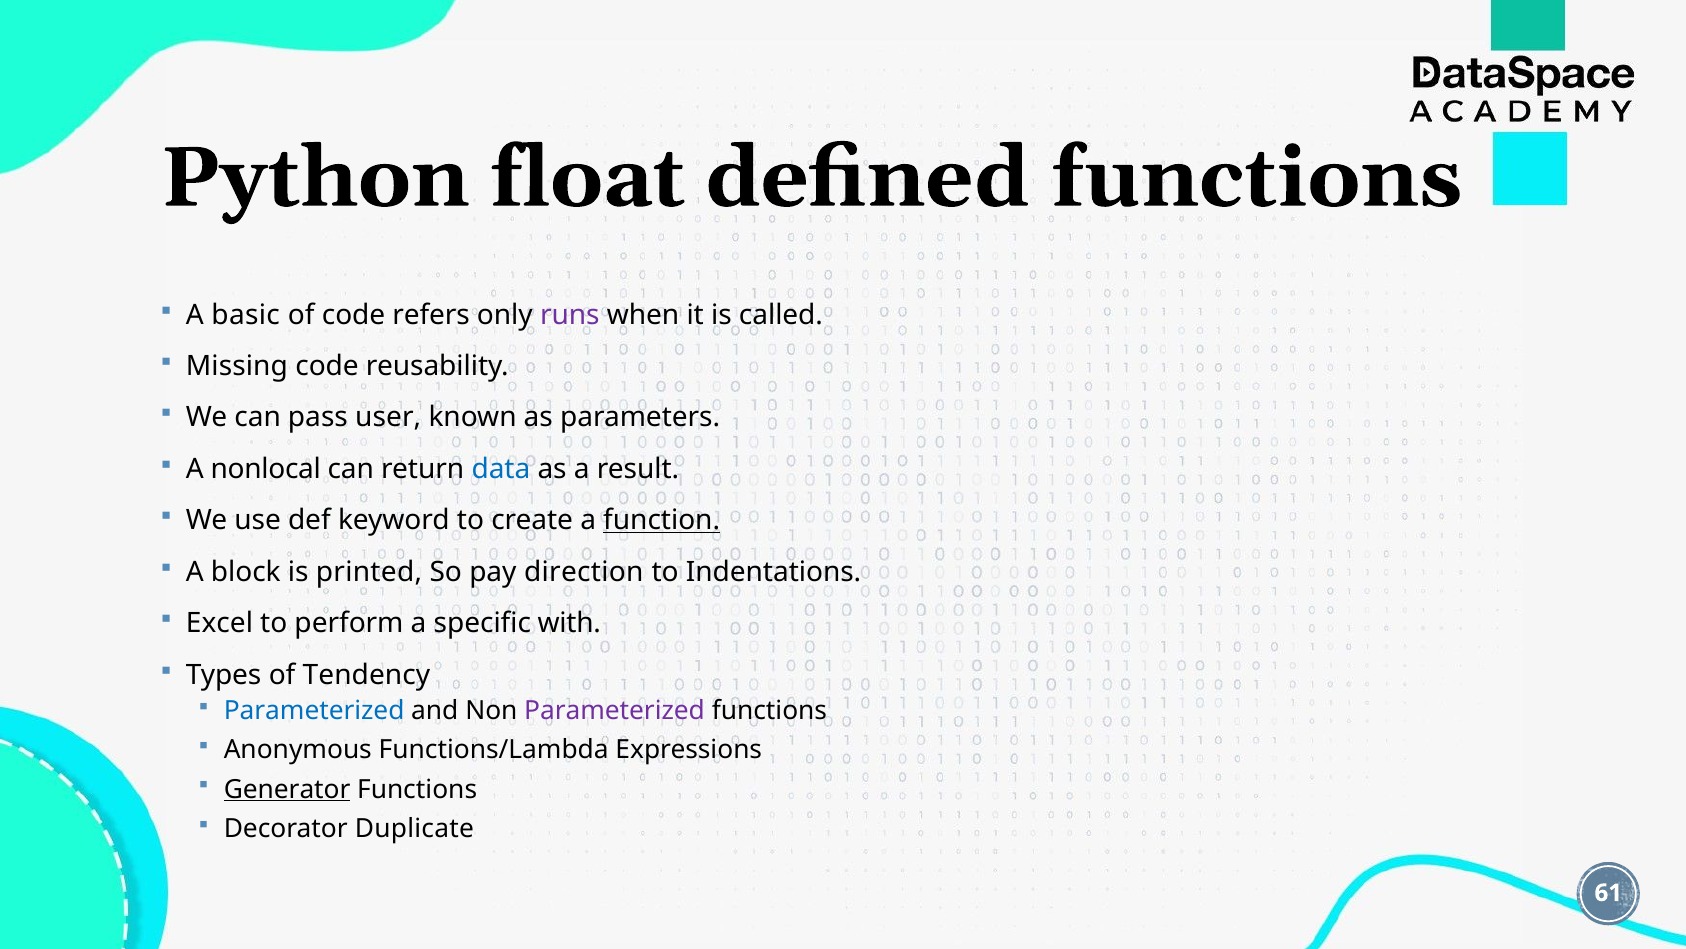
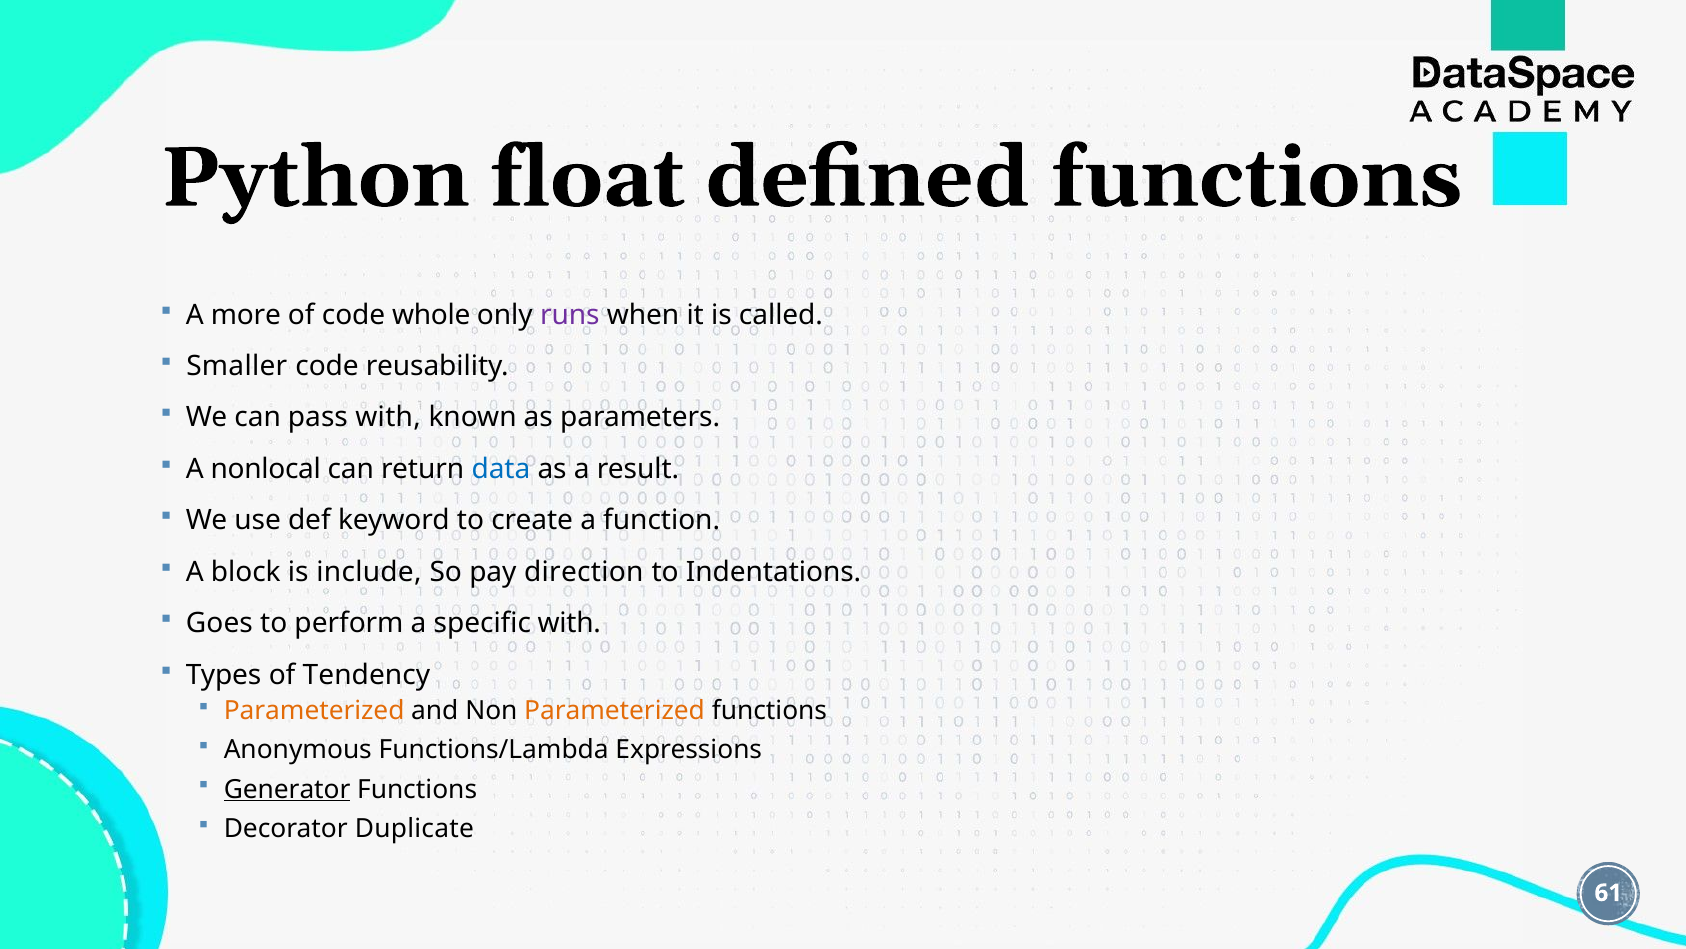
basic: basic -> more (246, 315)
refers: refers -> whole (431, 315)
Missing: Missing -> Smaller (237, 366)
pass user: user -> with (388, 417)
function underline: present -> none (662, 520)
printed: printed -> include (369, 572)
Excel: Excel -> Goes (219, 623)
Parameterized colour: blue -> orange (314, 711)
Parameterized colour: purple -> orange (615, 711)
